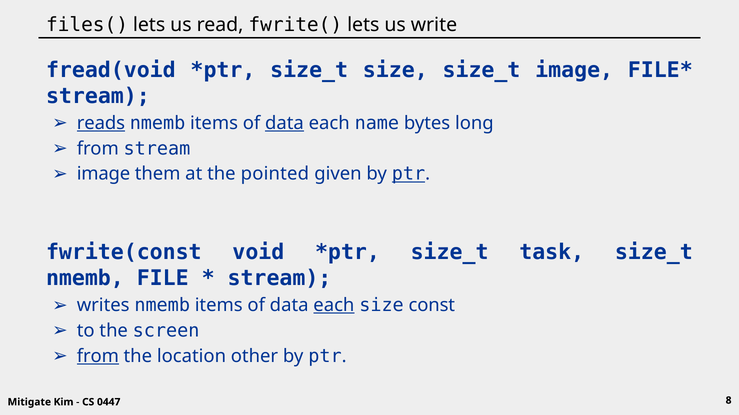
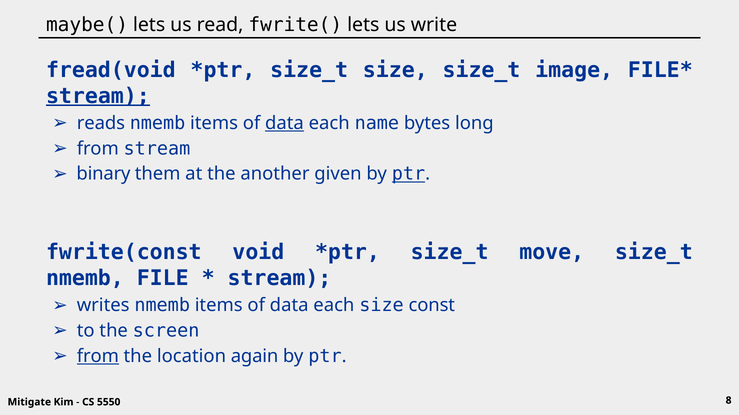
files(: files( -> maybe( (87, 25)
stream underline: none -> present (98, 96)
reads underline: present -> none (101, 123)
image: image -> binary (103, 174)
pointed: pointed -> another (275, 174)
task: task -> move (552, 253)
each underline: present -> none (334, 306)
other: other -> again (255, 357)
0447: 0447 -> 5550 (109, 403)
